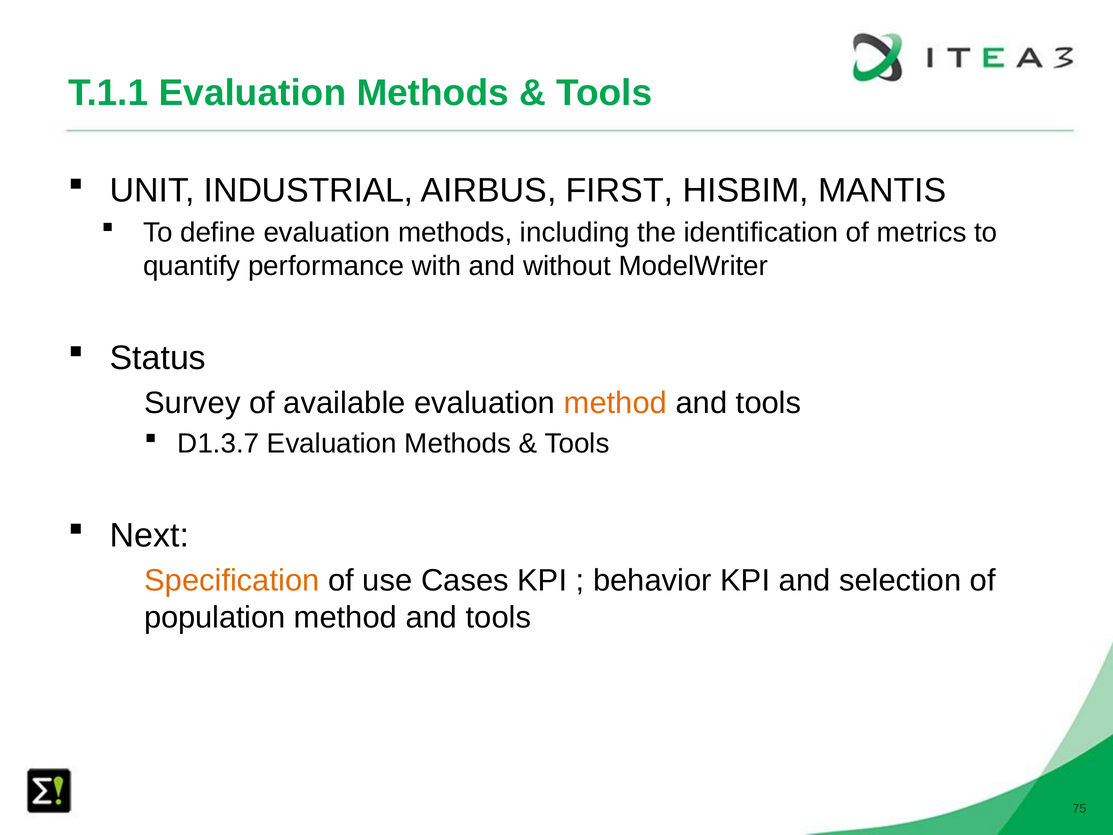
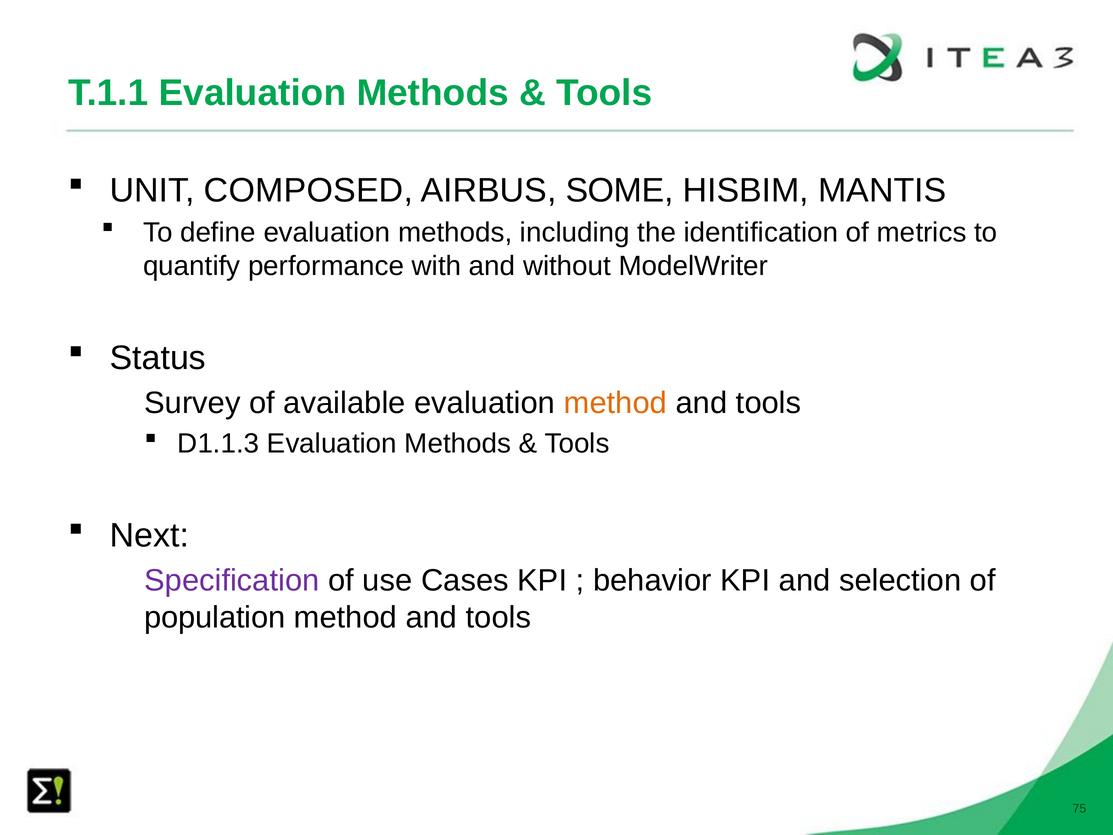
INDUSTRIAL: INDUSTRIAL -> COMPOSED (308, 190)
FIRST: FIRST -> SOME (620, 190)
D1.3.7: D1.3.7 -> D1.1.3 (218, 444)
Specification colour: orange -> purple (232, 580)
